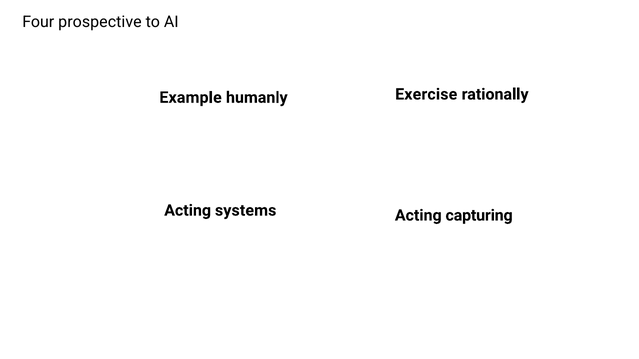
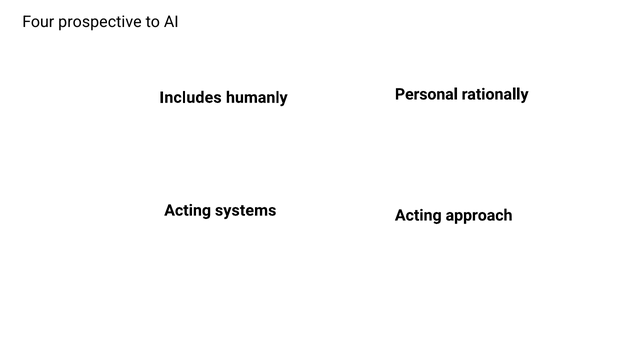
Example: Example -> Includes (191, 98)
Exercise: Exercise -> Personal (426, 94)
capturing: capturing -> approach (479, 216)
